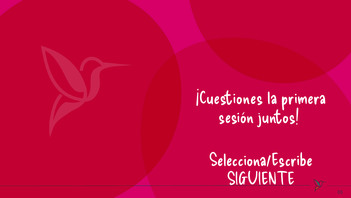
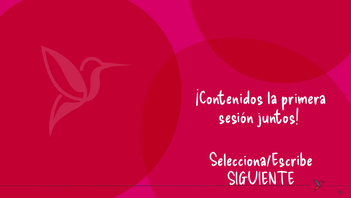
¡Cuestiones: ¡Cuestiones -> ¡Contenidos (229, 98)
